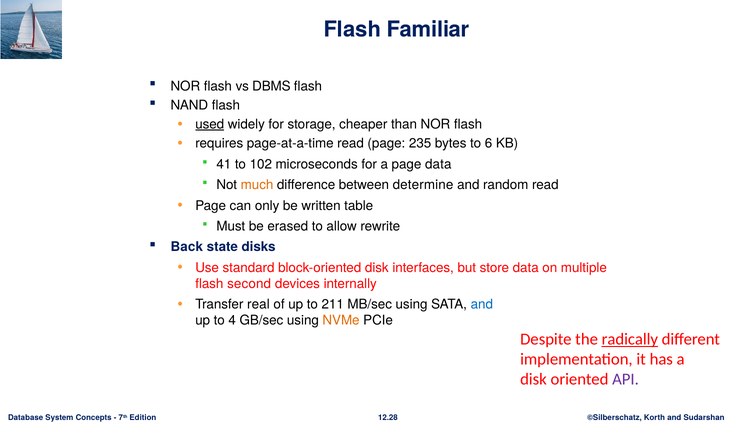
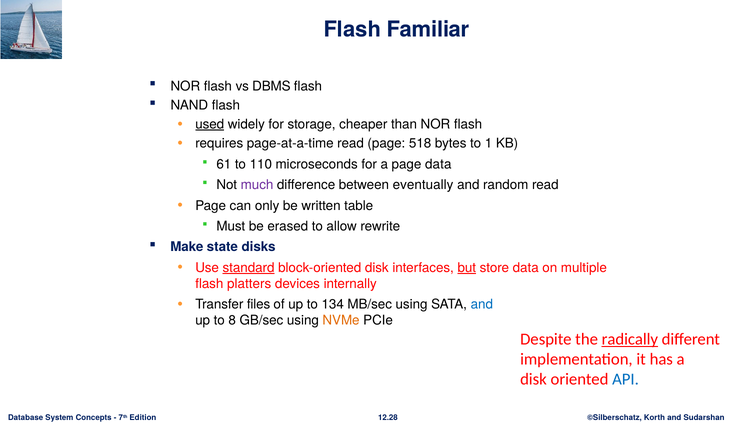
235: 235 -> 518 (420, 143)
6: 6 -> 1 (489, 143)
41: 41 -> 61 (224, 164)
102: 102 -> 110 (261, 164)
much colour: orange -> purple (257, 185)
determine: determine -> eventually (423, 185)
Back: Back -> Make (187, 247)
standard underline: none -> present (249, 268)
but underline: none -> present (467, 268)
second: second -> platters (249, 284)
real: real -> files (259, 305)
211: 211 -> 134 (333, 305)
4: 4 -> 8 (232, 321)
API colour: purple -> blue (626, 379)
